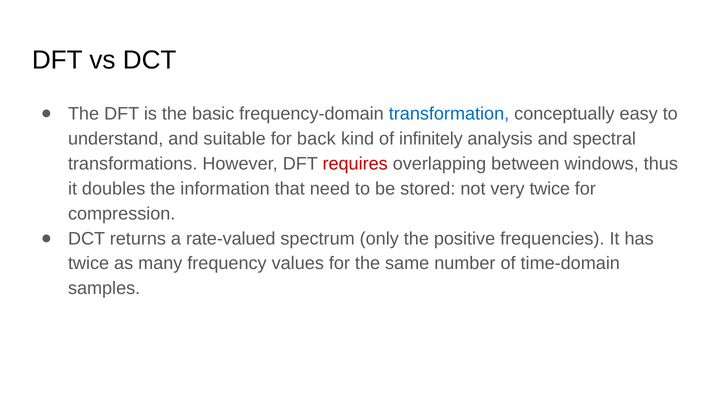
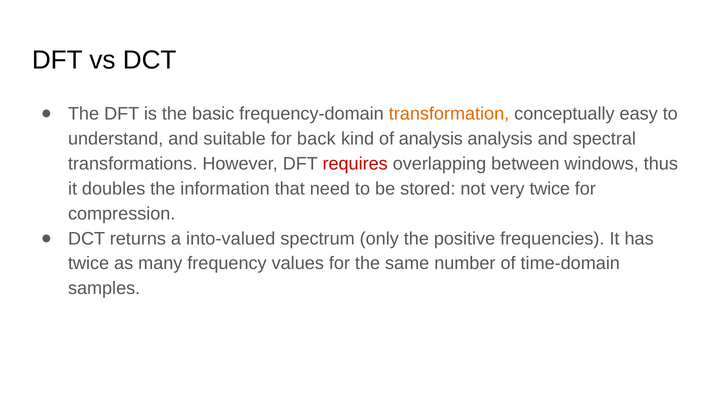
transformation colour: blue -> orange (449, 114)
of infinitely: infinitely -> analysis (431, 139)
rate-valued: rate-valued -> into-valued (231, 238)
